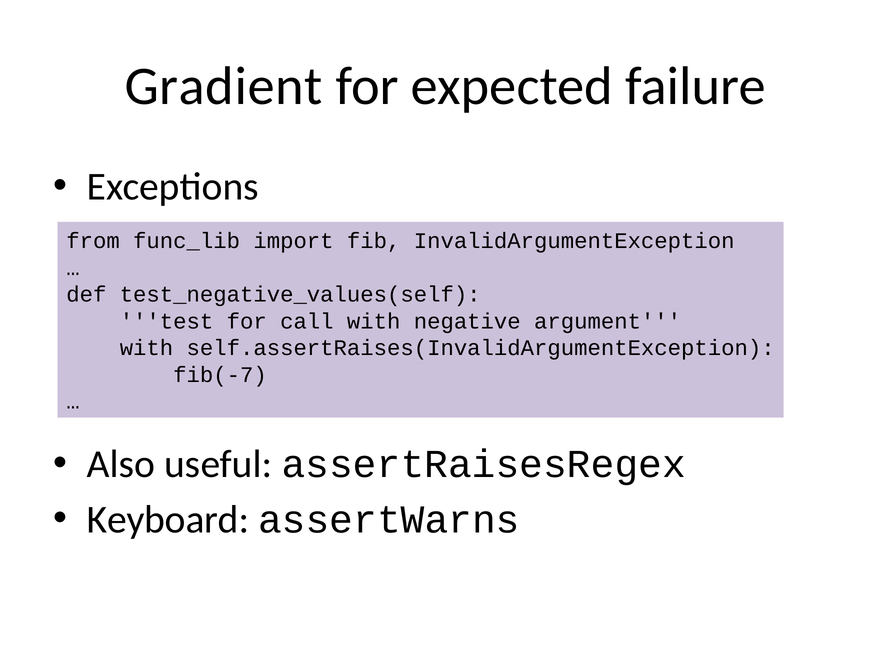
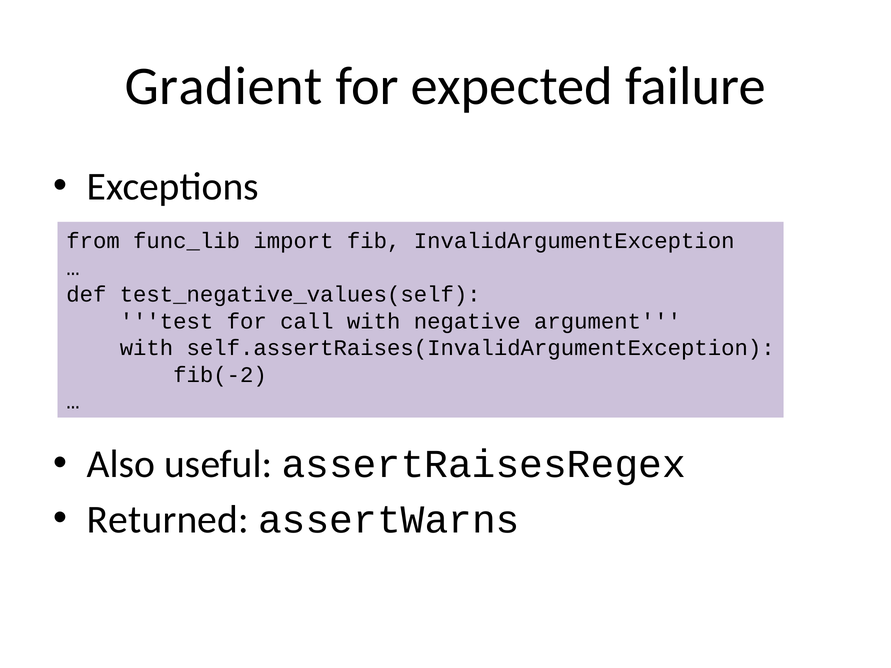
fib(-7: fib(-7 -> fib(-2 (220, 375)
Keyboard: Keyboard -> Returned (168, 520)
